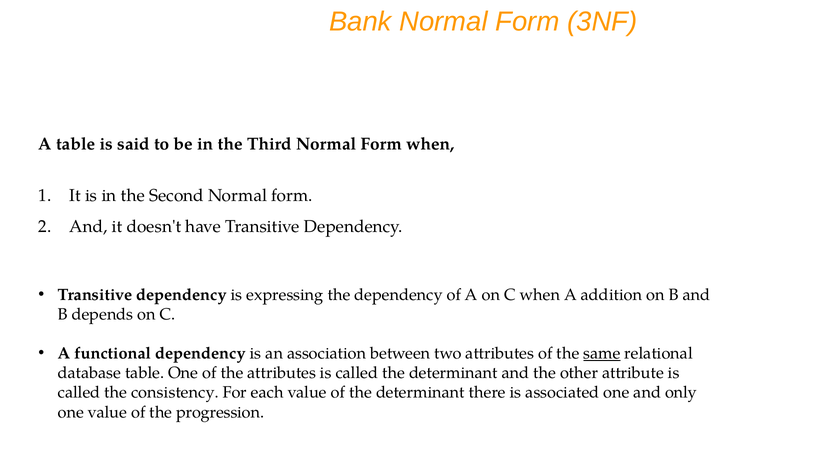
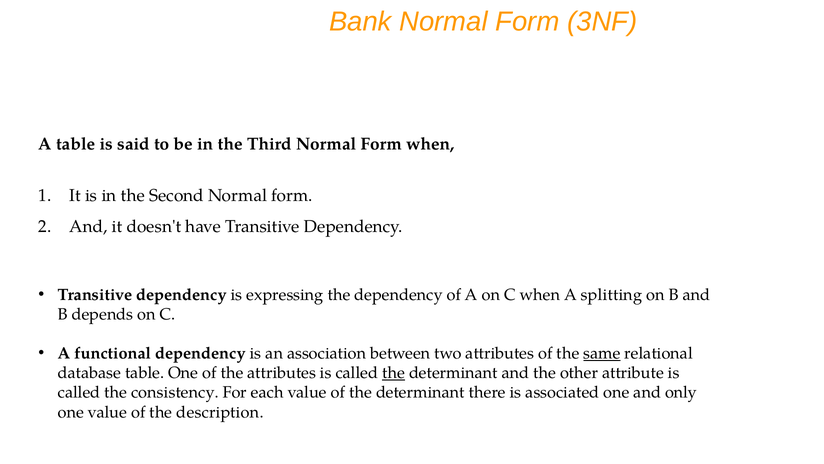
addition: addition -> splitting (611, 294)
the underline: none -> present (394, 373)
progression: progression -> description (220, 412)
